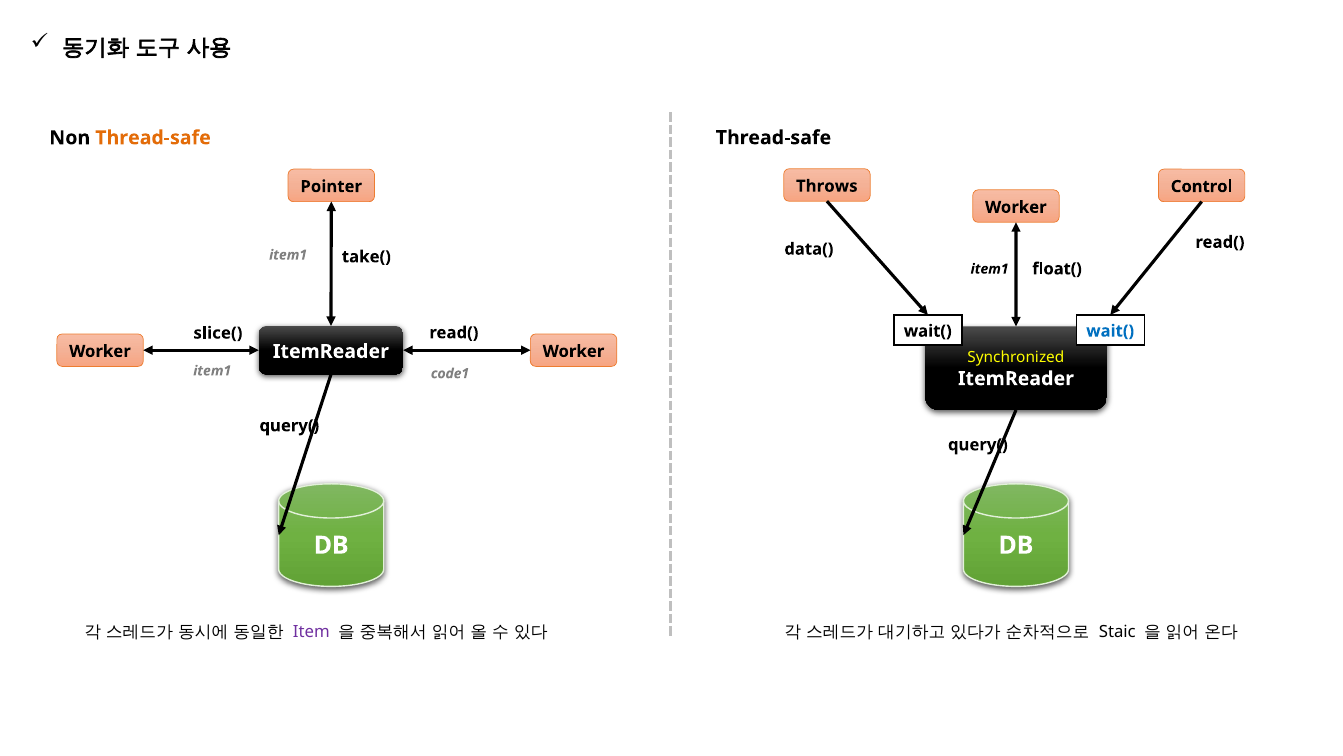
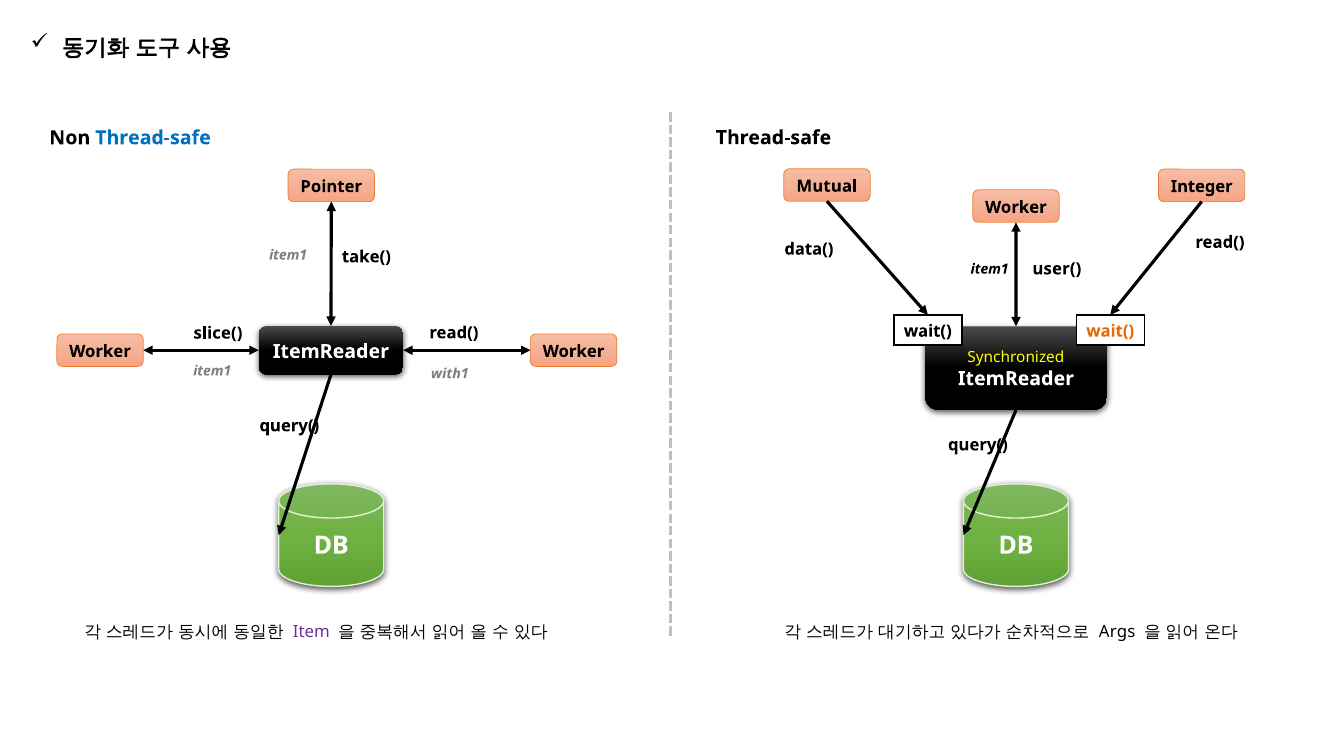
Thread-safe colour: orange -> blue (153, 138)
Throws: Throws -> Mutual (827, 186)
Control: Control -> Integer (1202, 186)
float(: float( -> user( (1057, 269)
wait( colour: blue -> orange (1110, 331)
code1: code1 -> with1 (450, 373)
Staic: Staic -> Args (1117, 631)
